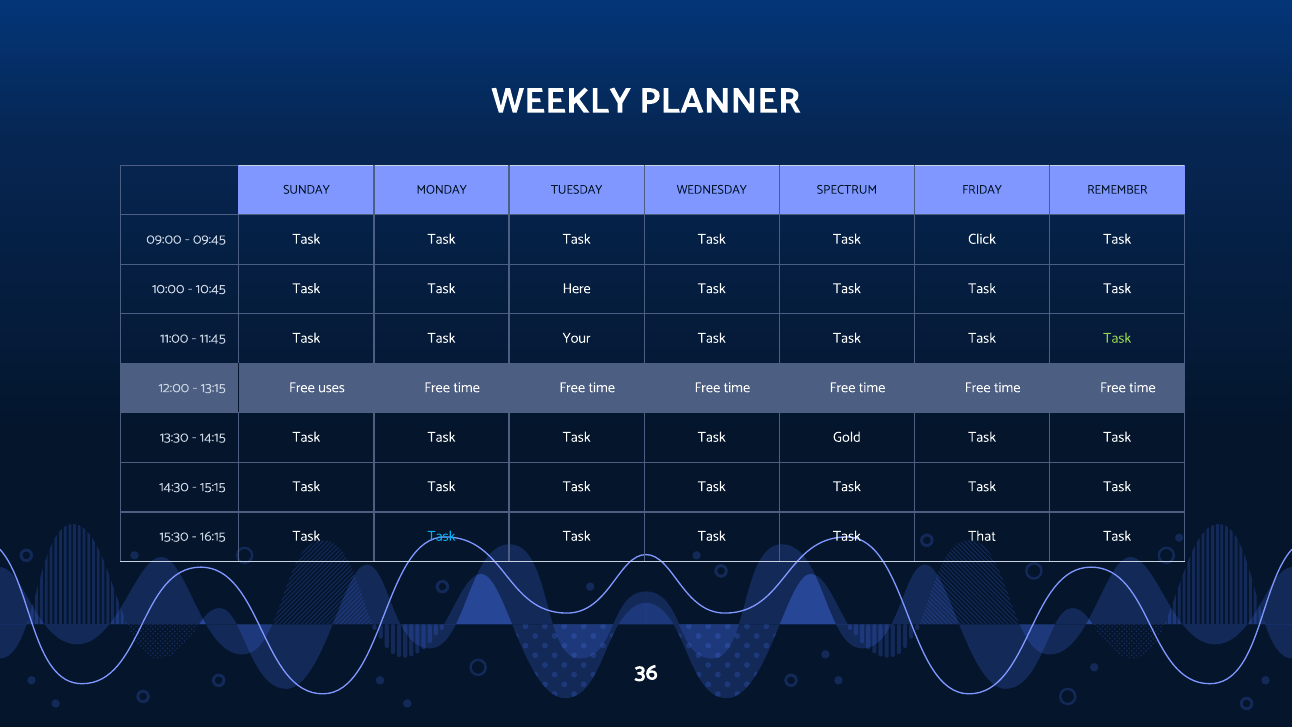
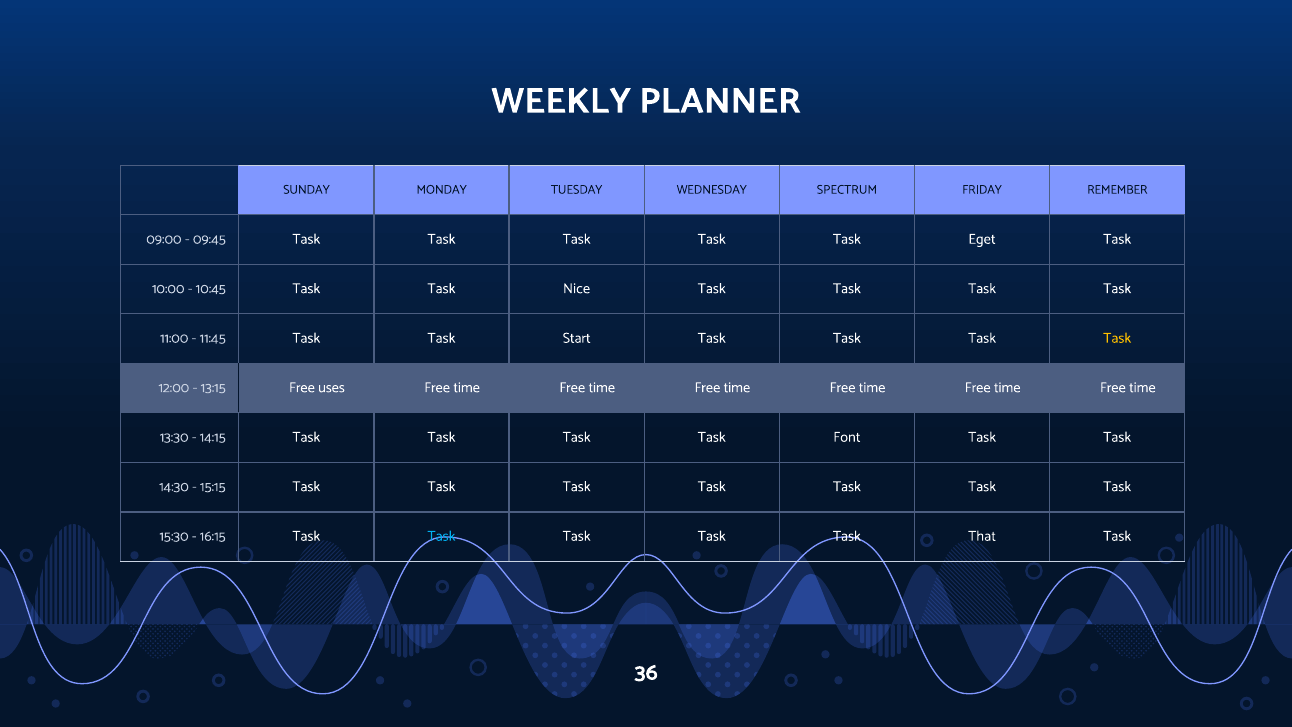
Click: Click -> Eget (982, 239)
Here: Here -> Nice (577, 288)
Your: Your -> Start (577, 338)
Task colour: light green -> yellow (1117, 338)
Gold: Gold -> Font (847, 437)
